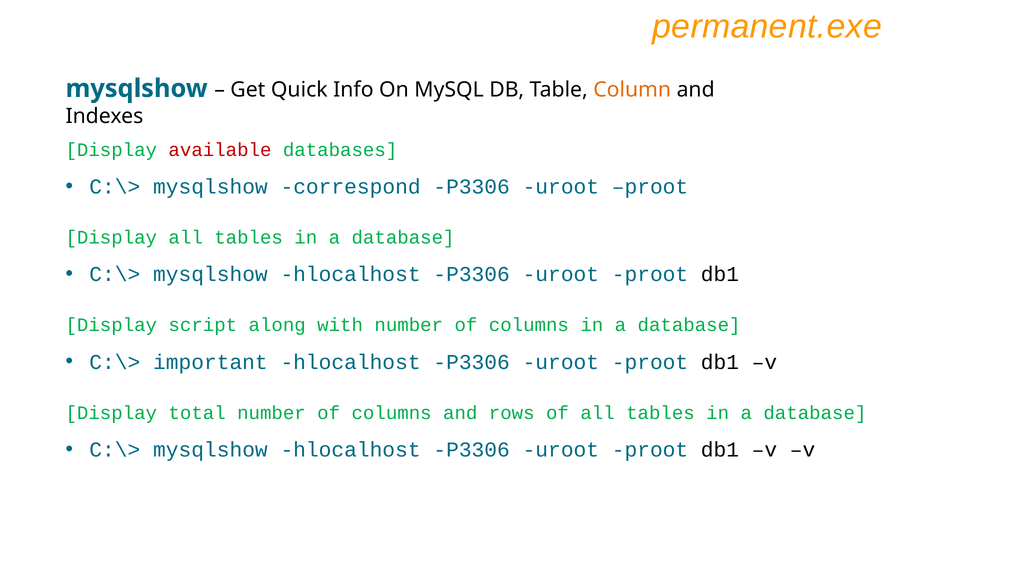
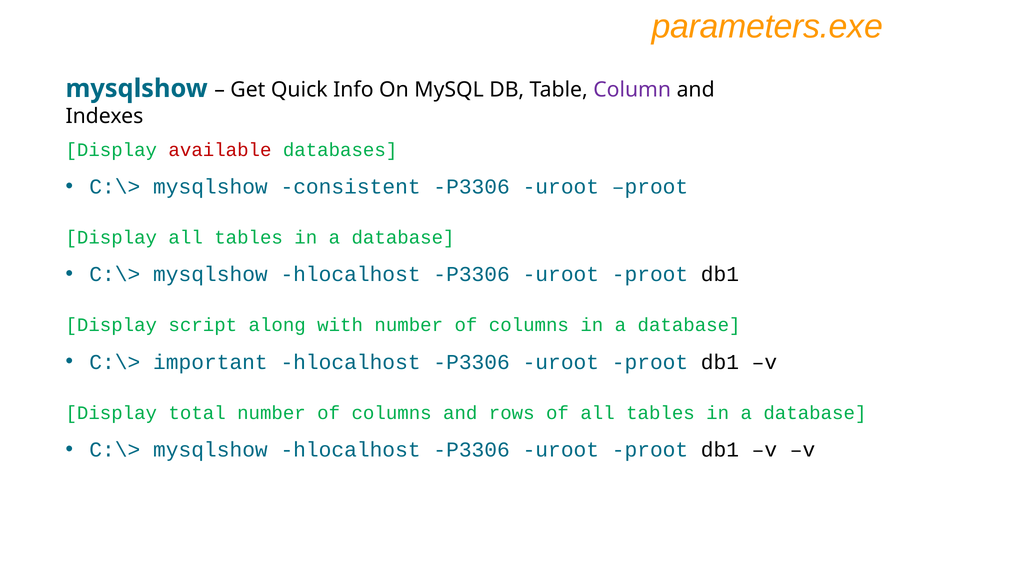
permanent.exe: permanent.exe -> parameters.exe (767, 26)
Column colour: orange -> purple (632, 90)
correspond: correspond -> consistent (351, 187)
